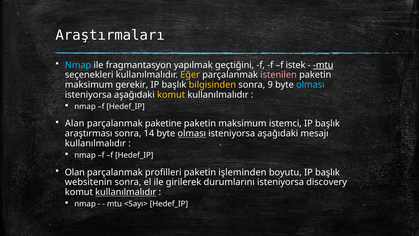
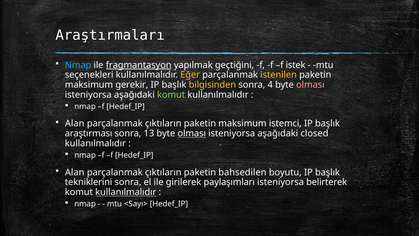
fragmantasyon underline: none -> present (139, 65)
mtu underline: present -> none (323, 65)
istenilen colour: pink -> yellow (279, 75)
9: 9 -> 4 (270, 85)
olması colour: light blue -> pink (310, 85)
komut colour: yellow -> light green (171, 95)
paketine: paketine -> çıktıların (163, 123)
14: 14 -> 13 (149, 133)
mesajı: mesajı -> closed (314, 133)
Olan: Olan -> Alan (75, 172)
profilleri: profilleri -> çıktıların (163, 172)
işleminden: işleminden -> bahsedilen (242, 172)
websitenin: websitenin -> tekniklerini (89, 182)
durumlarını: durumlarını -> paylaşımları (229, 182)
discovery: discovery -> belirterek (327, 182)
